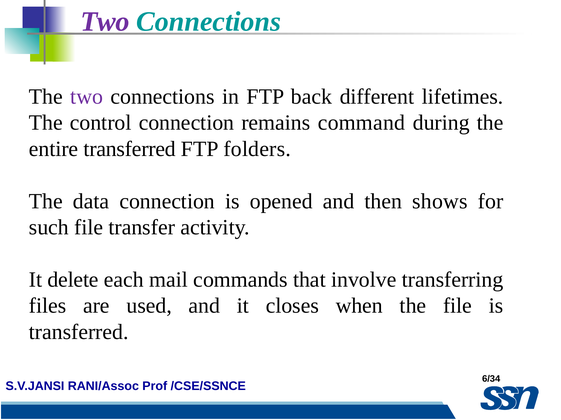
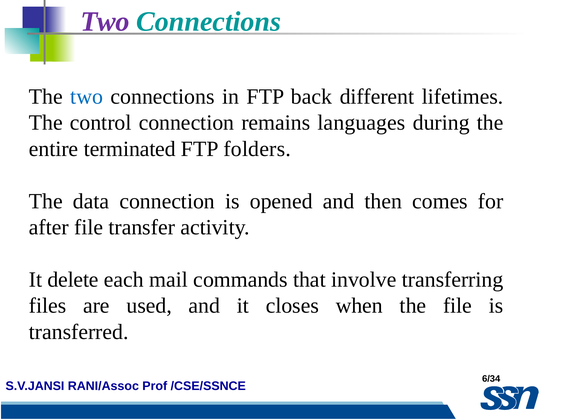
two colour: purple -> blue (87, 97)
command: command -> languages (361, 123)
entire transferred: transferred -> terminated (130, 149)
shows: shows -> comes (440, 202)
such: such -> after (49, 228)
